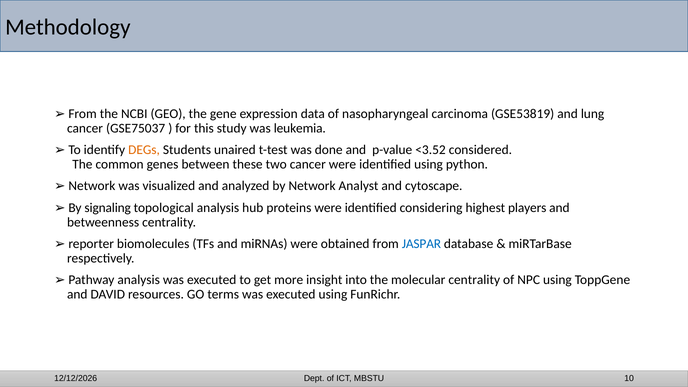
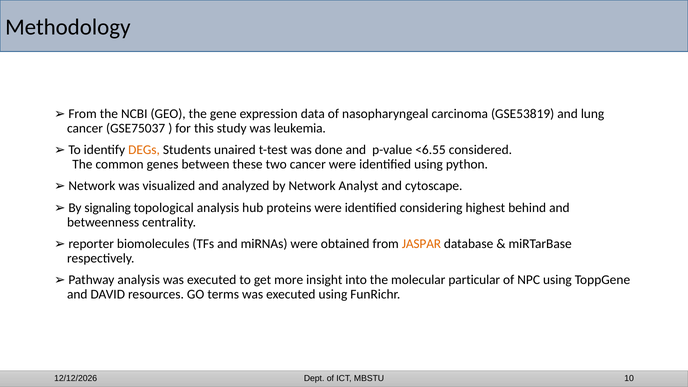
<3.52: <3.52 -> <6.55 (431, 150)
players: players -> behind (527, 208)
JASPAR colour: blue -> orange (421, 244)
molecular centrality: centrality -> particular (474, 280)
